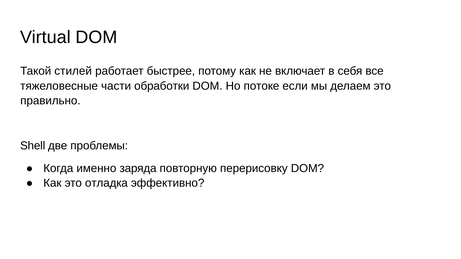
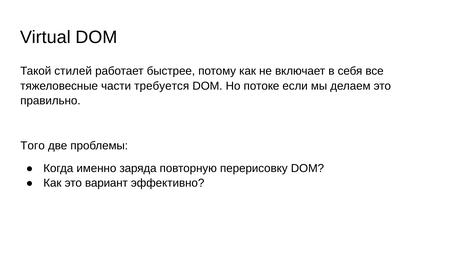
обработки: обработки -> требуется (162, 86)
Shell: Shell -> Того (33, 146)
отладка: отладка -> вариант (106, 183)
